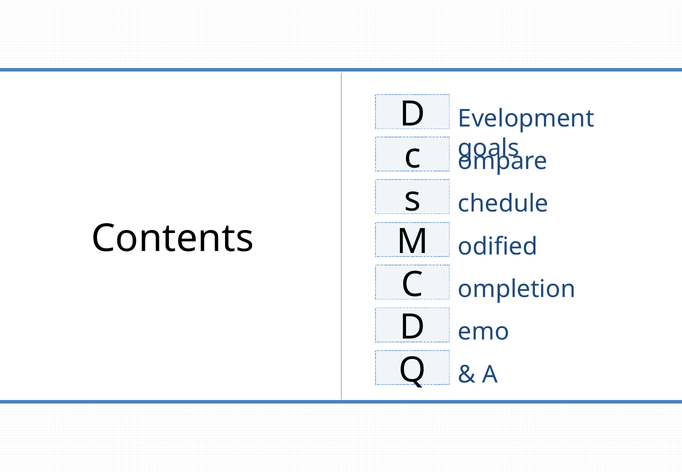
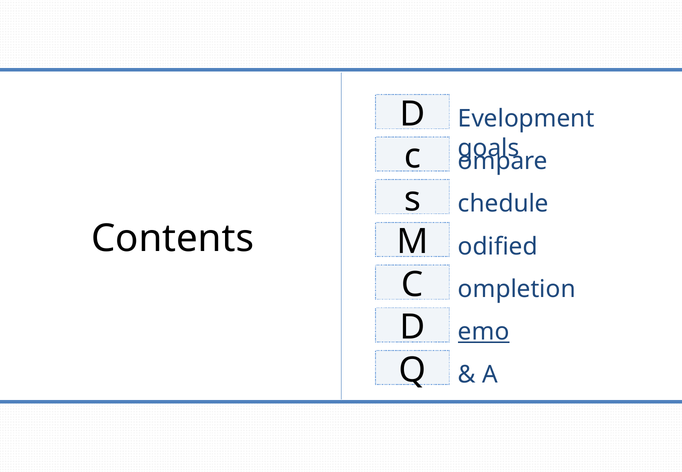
emo underline: none -> present (484, 332)
